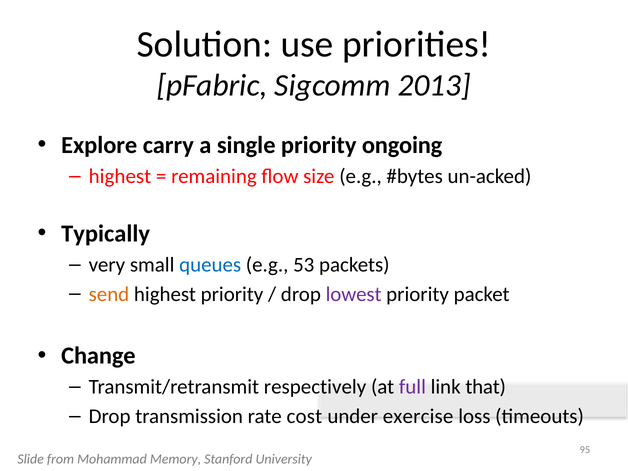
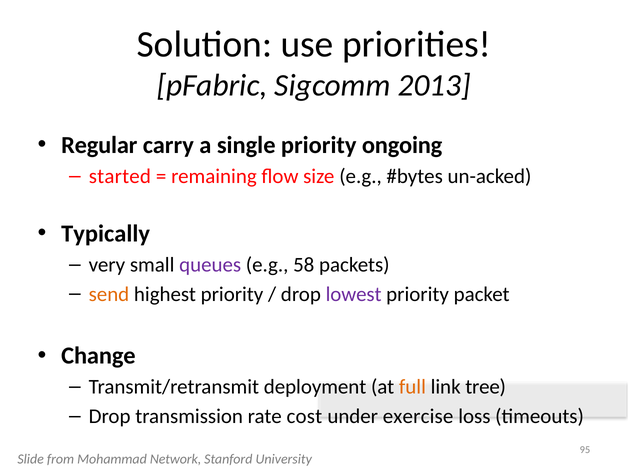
Explore: Explore -> Regular (99, 145)
highest: highest -> started (120, 176)
queues colour: blue -> purple (210, 265)
53: 53 -> 58 (304, 265)
respectively: respectively -> deployment (315, 387)
full colour: purple -> orange (412, 387)
that: that -> tree (486, 387)
Memory: Memory -> Network (176, 459)
